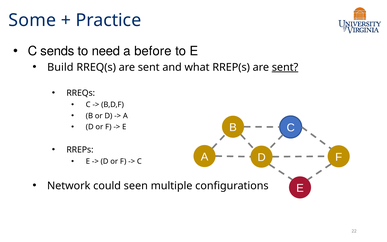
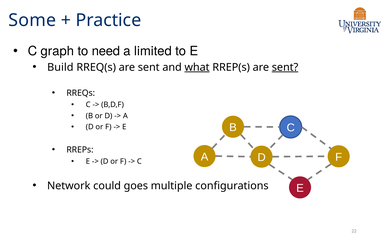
sends: sends -> graph (57, 51)
before: before -> limited (153, 51)
what underline: none -> present (197, 67)
seen: seen -> goes (136, 186)
